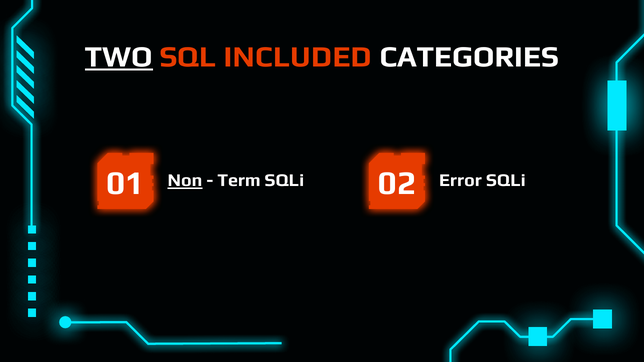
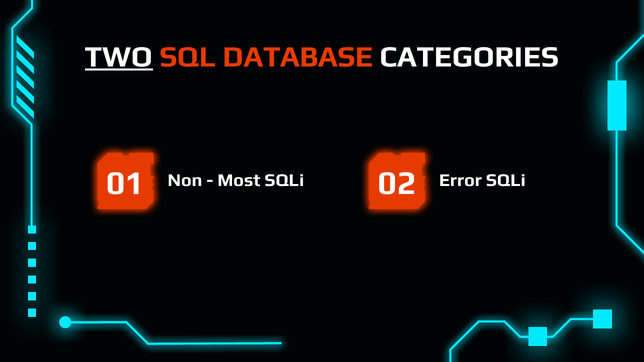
INCLUDED: INCLUDED -> DATABASE (298, 57)
Non underline: present -> none (185, 181)
Term: Term -> Most (239, 181)
